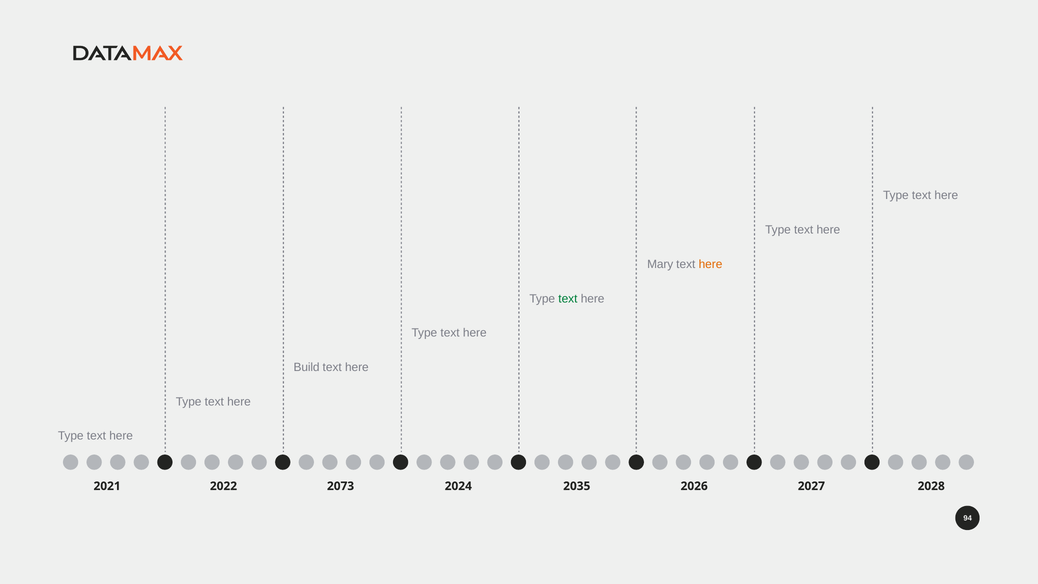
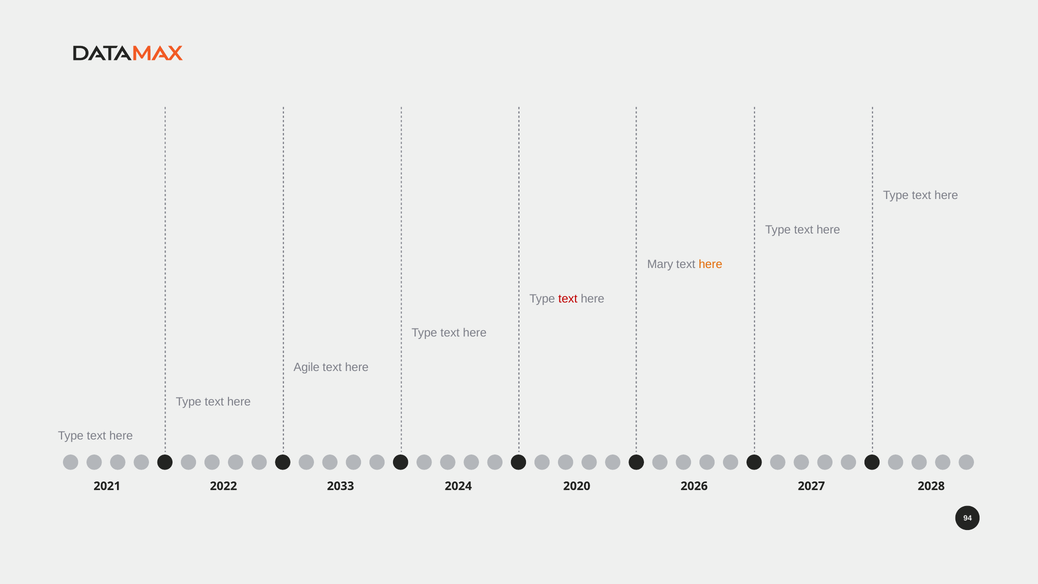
text colour: green -> red (568, 299)
Build: Build -> Agile (307, 367)
2073: 2073 -> 2033 (341, 486)
2035: 2035 -> 2020 (577, 486)
